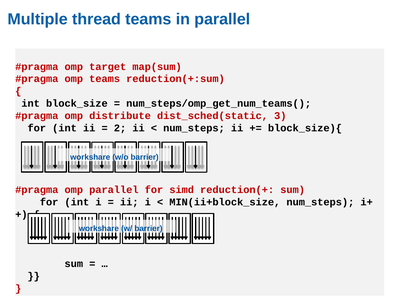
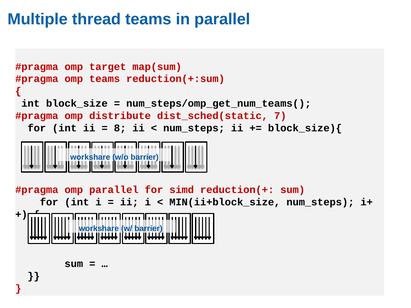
3: 3 -> 7 (280, 116)
2: 2 -> 8 (120, 128)
